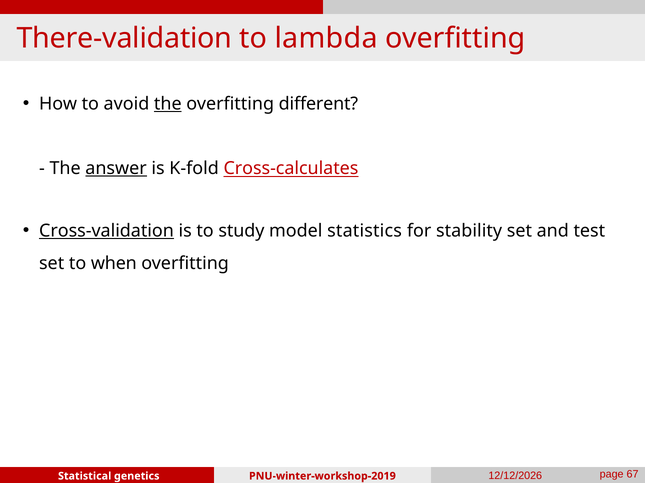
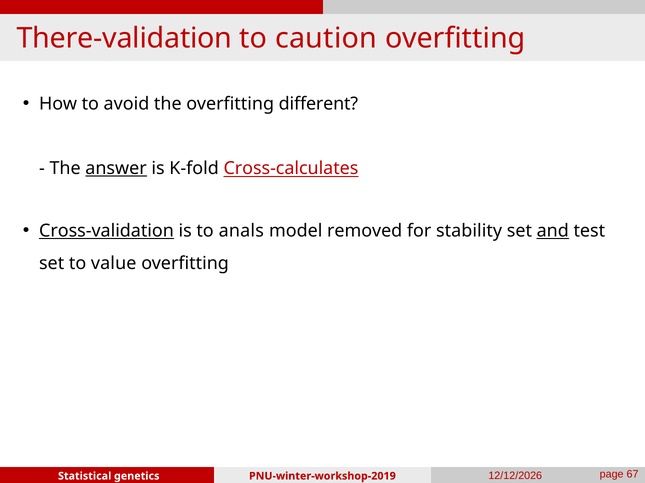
lambda: lambda -> caution (326, 38)
the underline: present -> none (168, 104)
study: study -> anals (241, 231)
statistics: statistics -> removed (365, 231)
and underline: none -> present (553, 231)
when: when -> value (114, 264)
